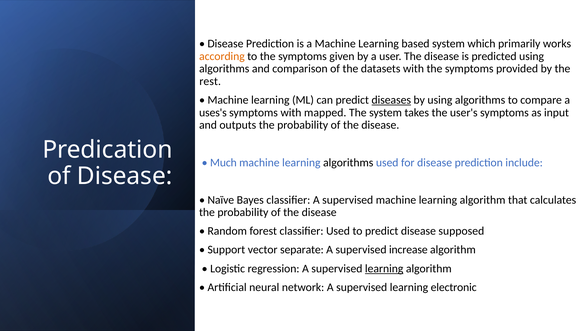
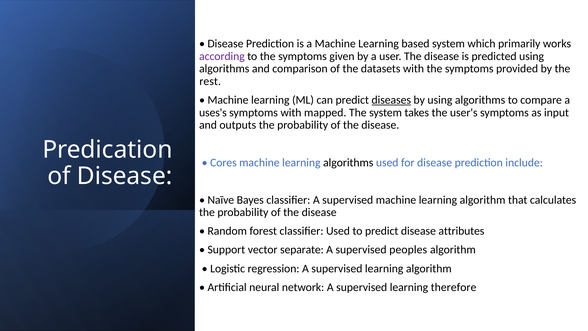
according colour: orange -> purple (222, 56)
Much: Much -> Cores (223, 162)
supposed: supposed -> attributes (461, 231)
increase: increase -> peoples (408, 250)
learning underline: present -> none (384, 268)
electronic: electronic -> therefore (454, 287)
